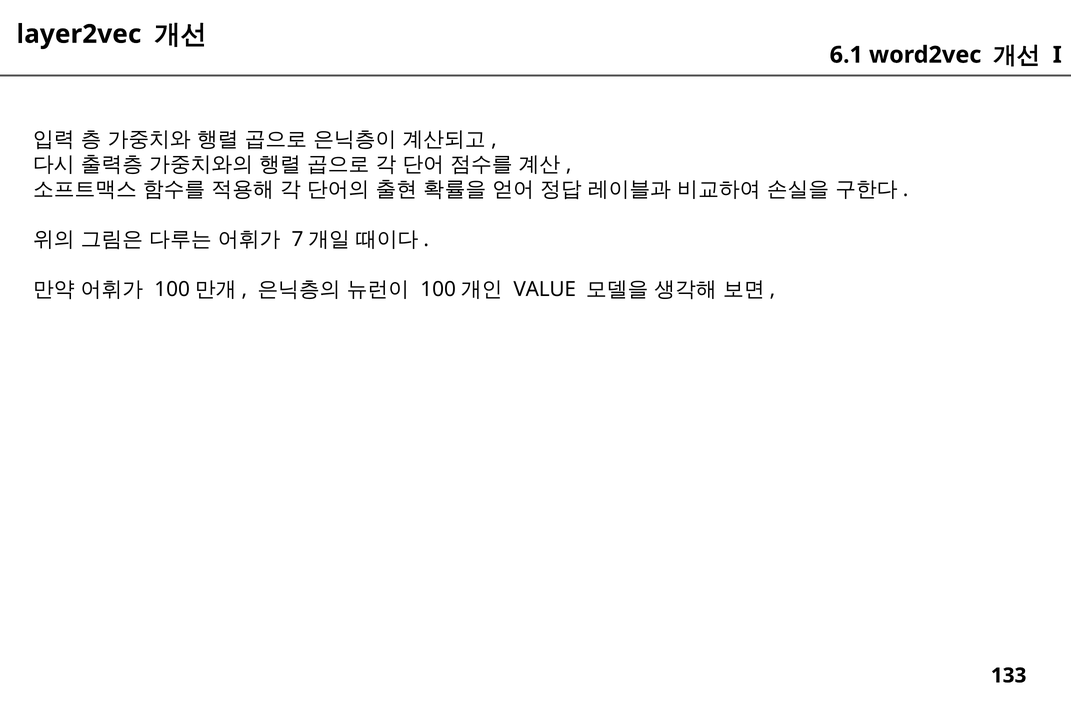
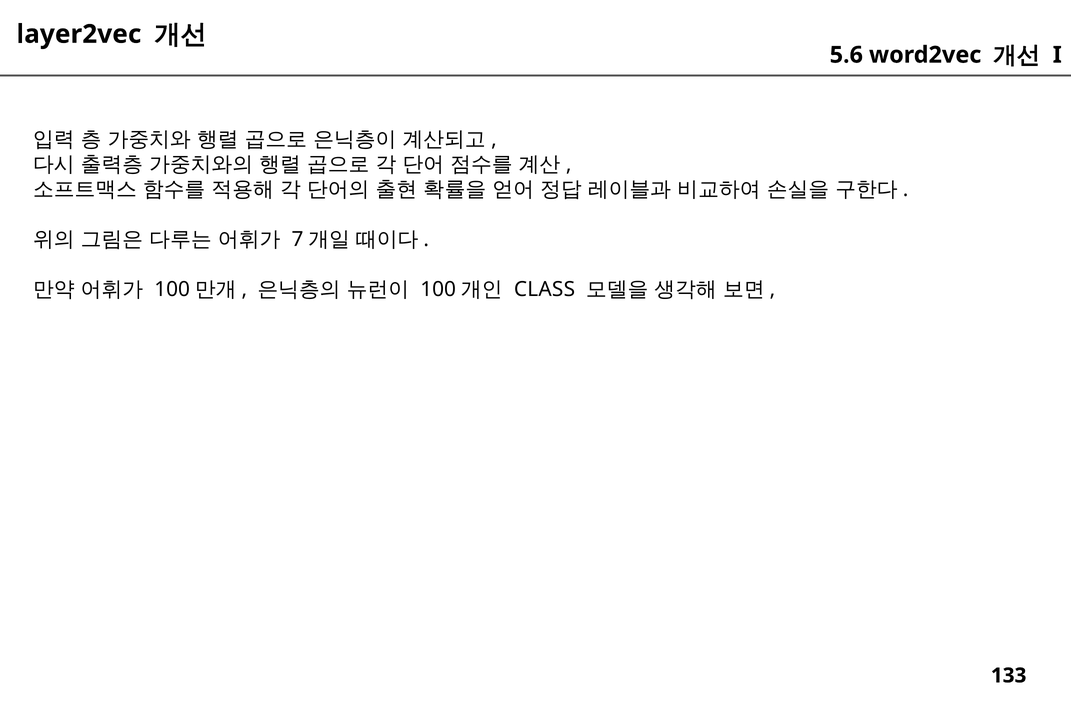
6.1: 6.1 -> 5.6 (846, 55)
VALUE: VALUE -> CLASS (545, 289)
